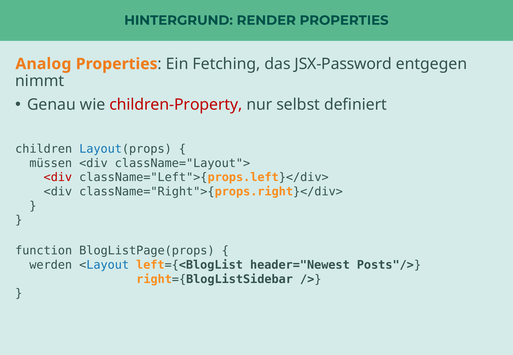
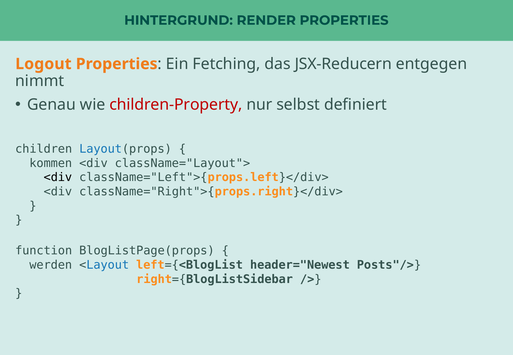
Analog: Analog -> Logout (43, 64)
JSX-Password: JSX-Password -> JSX-Reducern (343, 64)
müssen: müssen -> kommen (51, 163)
<div colour: red -> black (58, 177)
